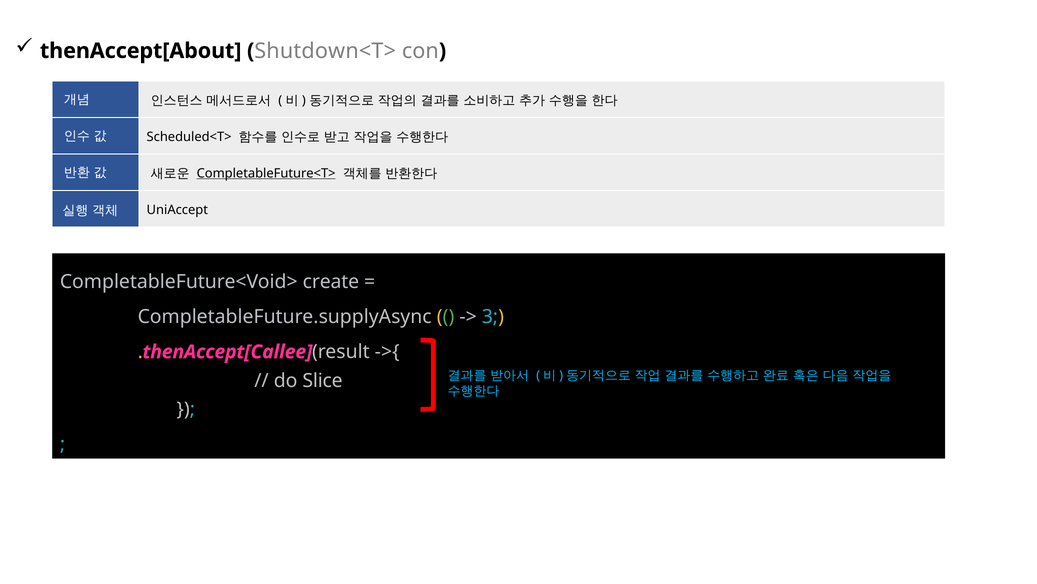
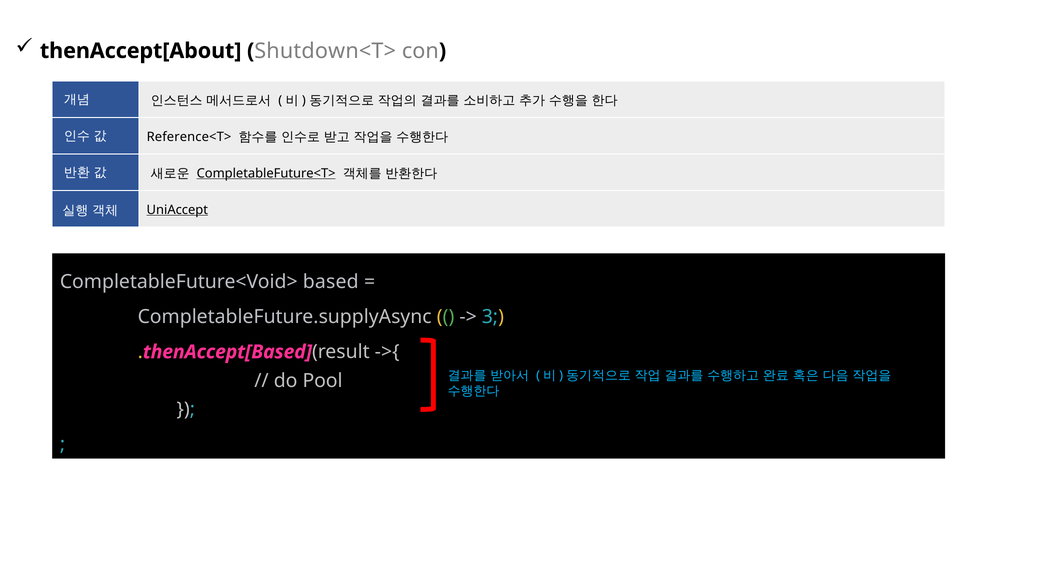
Scheduled<T>: Scheduled<T> -> Reference<T> (189, 137)
UniAccept underline: none -> present (177, 210)
create: create -> based (331, 282)
thenAccept[Callee: thenAccept[Callee -> thenAccept[Based (227, 351)
Slice: Slice -> Pool (323, 380)
